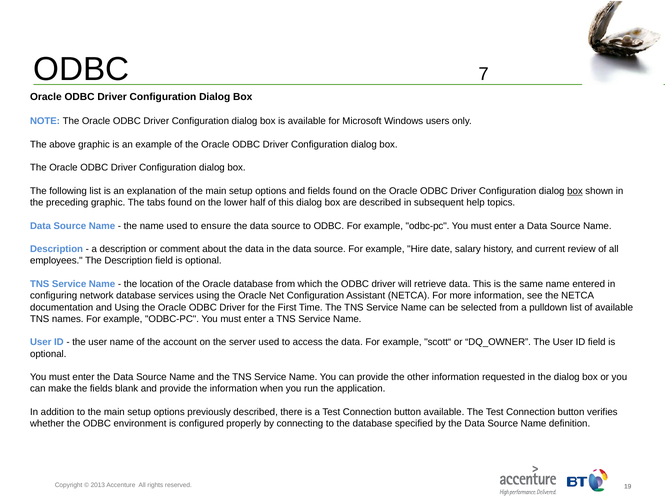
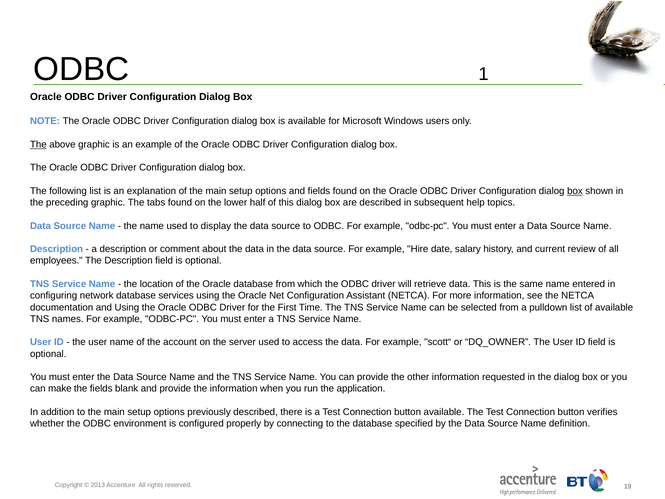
7: 7 -> 1 (484, 74)
The underline: none -> present (38, 144)
ensure: ensure -> display (216, 226)
